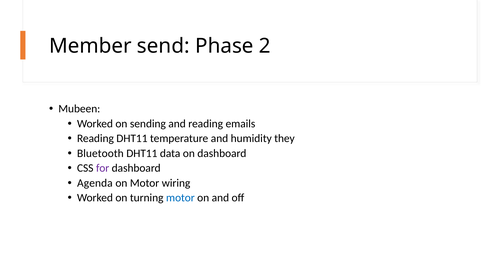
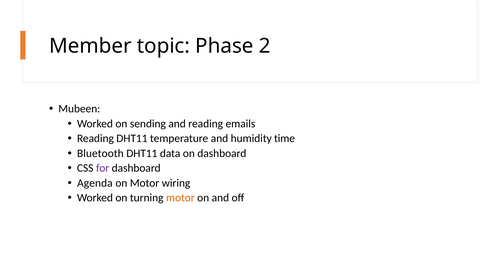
send: send -> topic (163, 46)
they: they -> time (285, 139)
motor colour: blue -> orange (180, 198)
